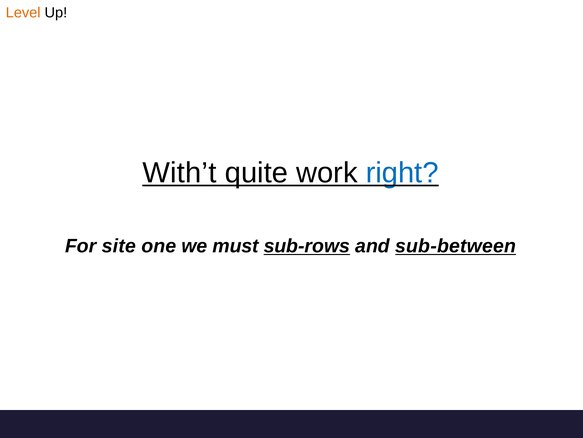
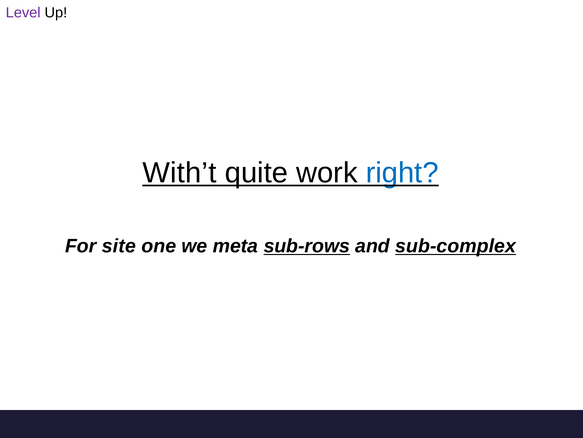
Level colour: orange -> purple (23, 13)
must: must -> meta (235, 246)
sub-between: sub-between -> sub-complex (456, 246)
